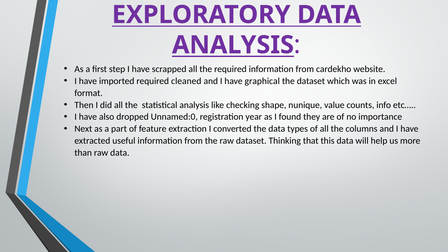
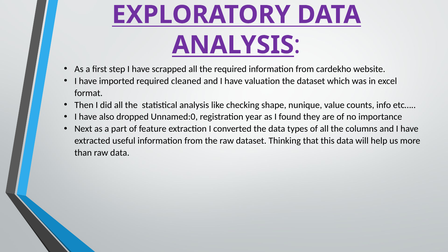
graphical: graphical -> valuation (262, 81)
